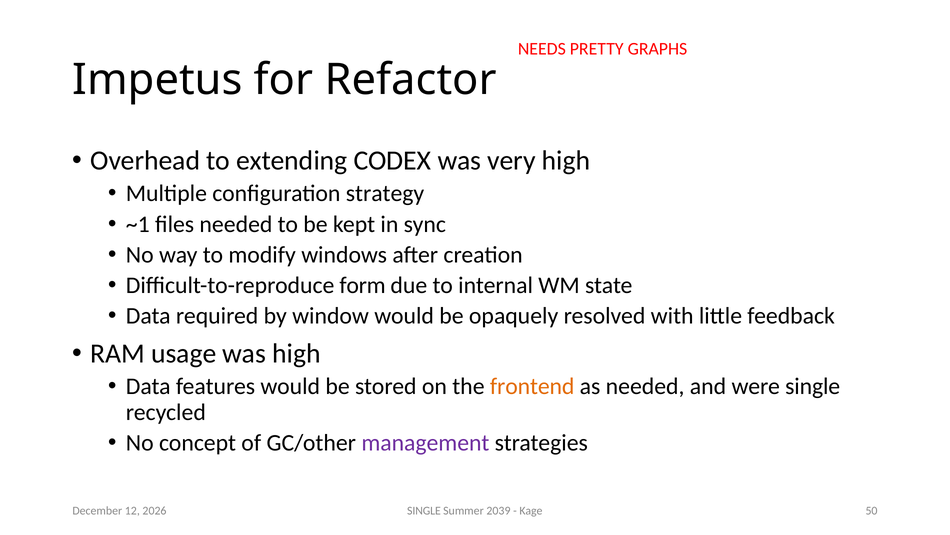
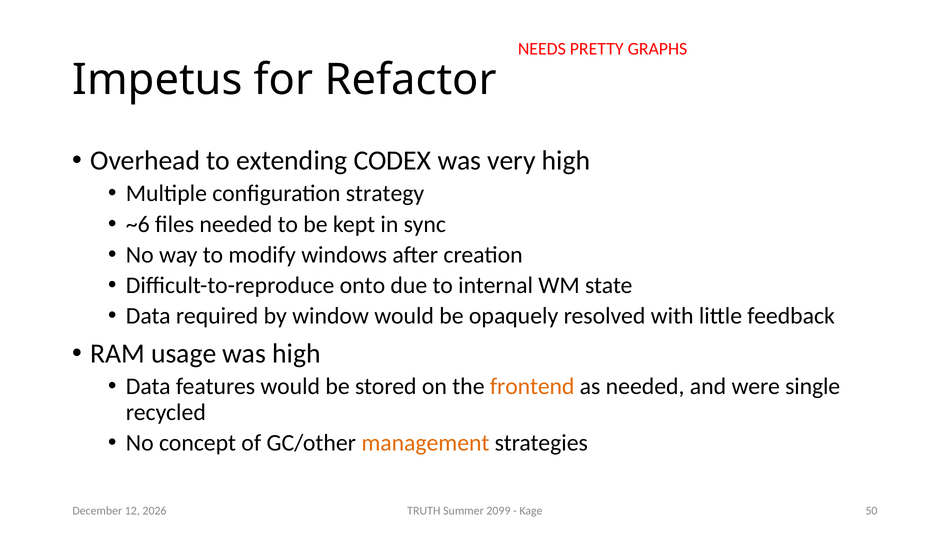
~1: ~1 -> ~6 (138, 224)
form: form -> onto (362, 285)
management colour: purple -> orange (425, 442)
SINGLE: SINGLE -> TRUTH (424, 510)
2039: 2039 -> 2099 (498, 510)
